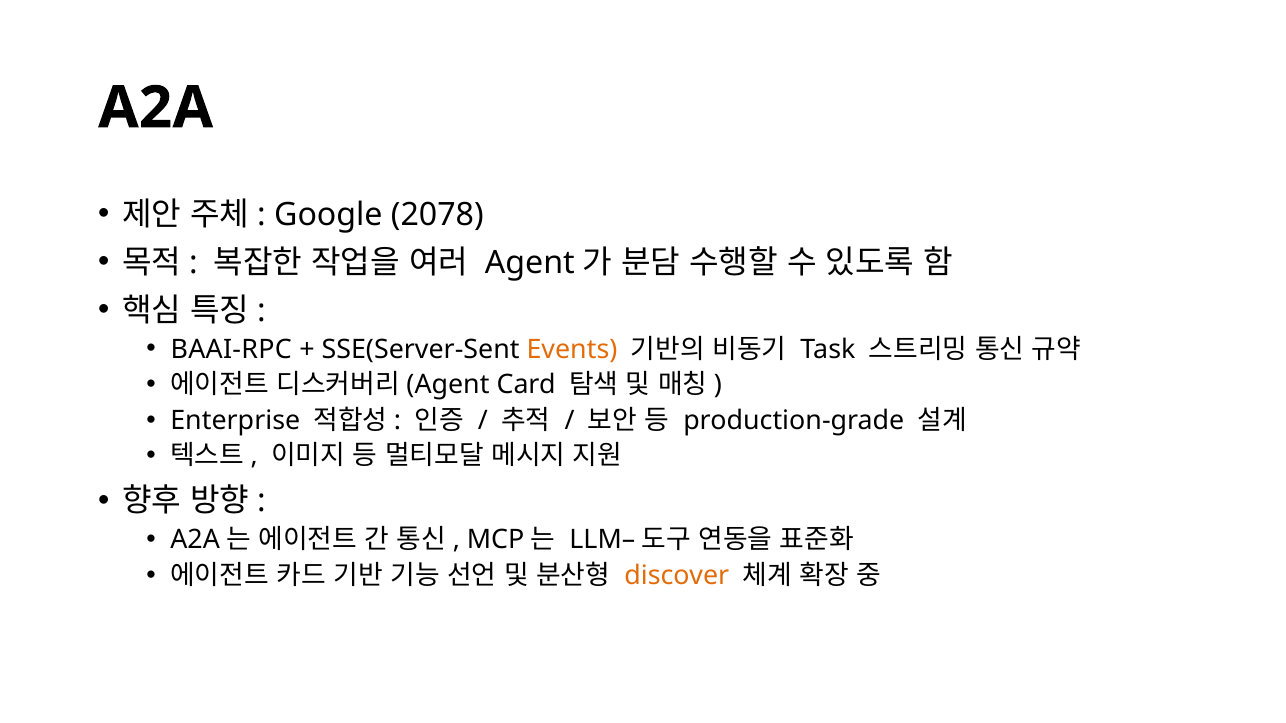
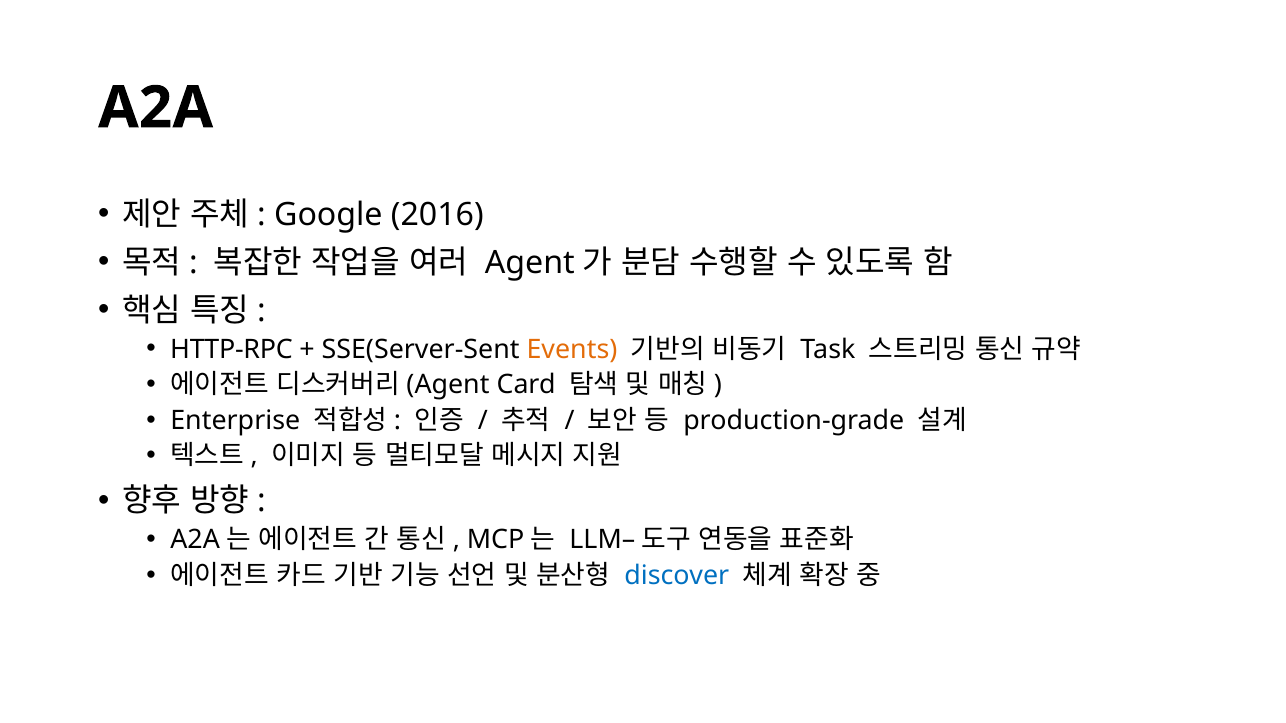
2078: 2078 -> 2016 (437, 215)
BAAI-RPC: BAAI-RPC -> HTTP-RPC (231, 349)
discover colour: orange -> blue (677, 576)
